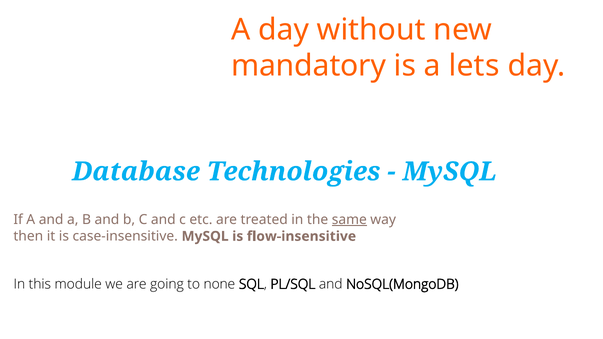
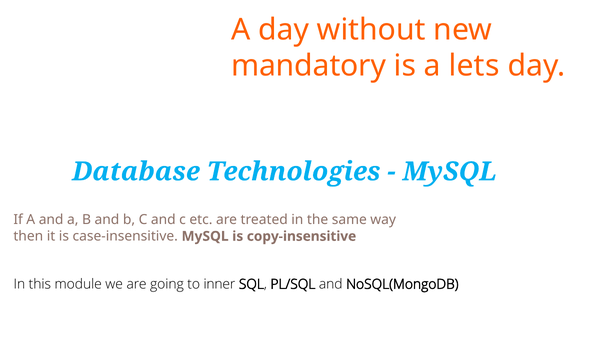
same underline: present -> none (349, 220)
flow-insensitive: flow-insensitive -> copy-insensitive (302, 236)
none: none -> inner (219, 284)
